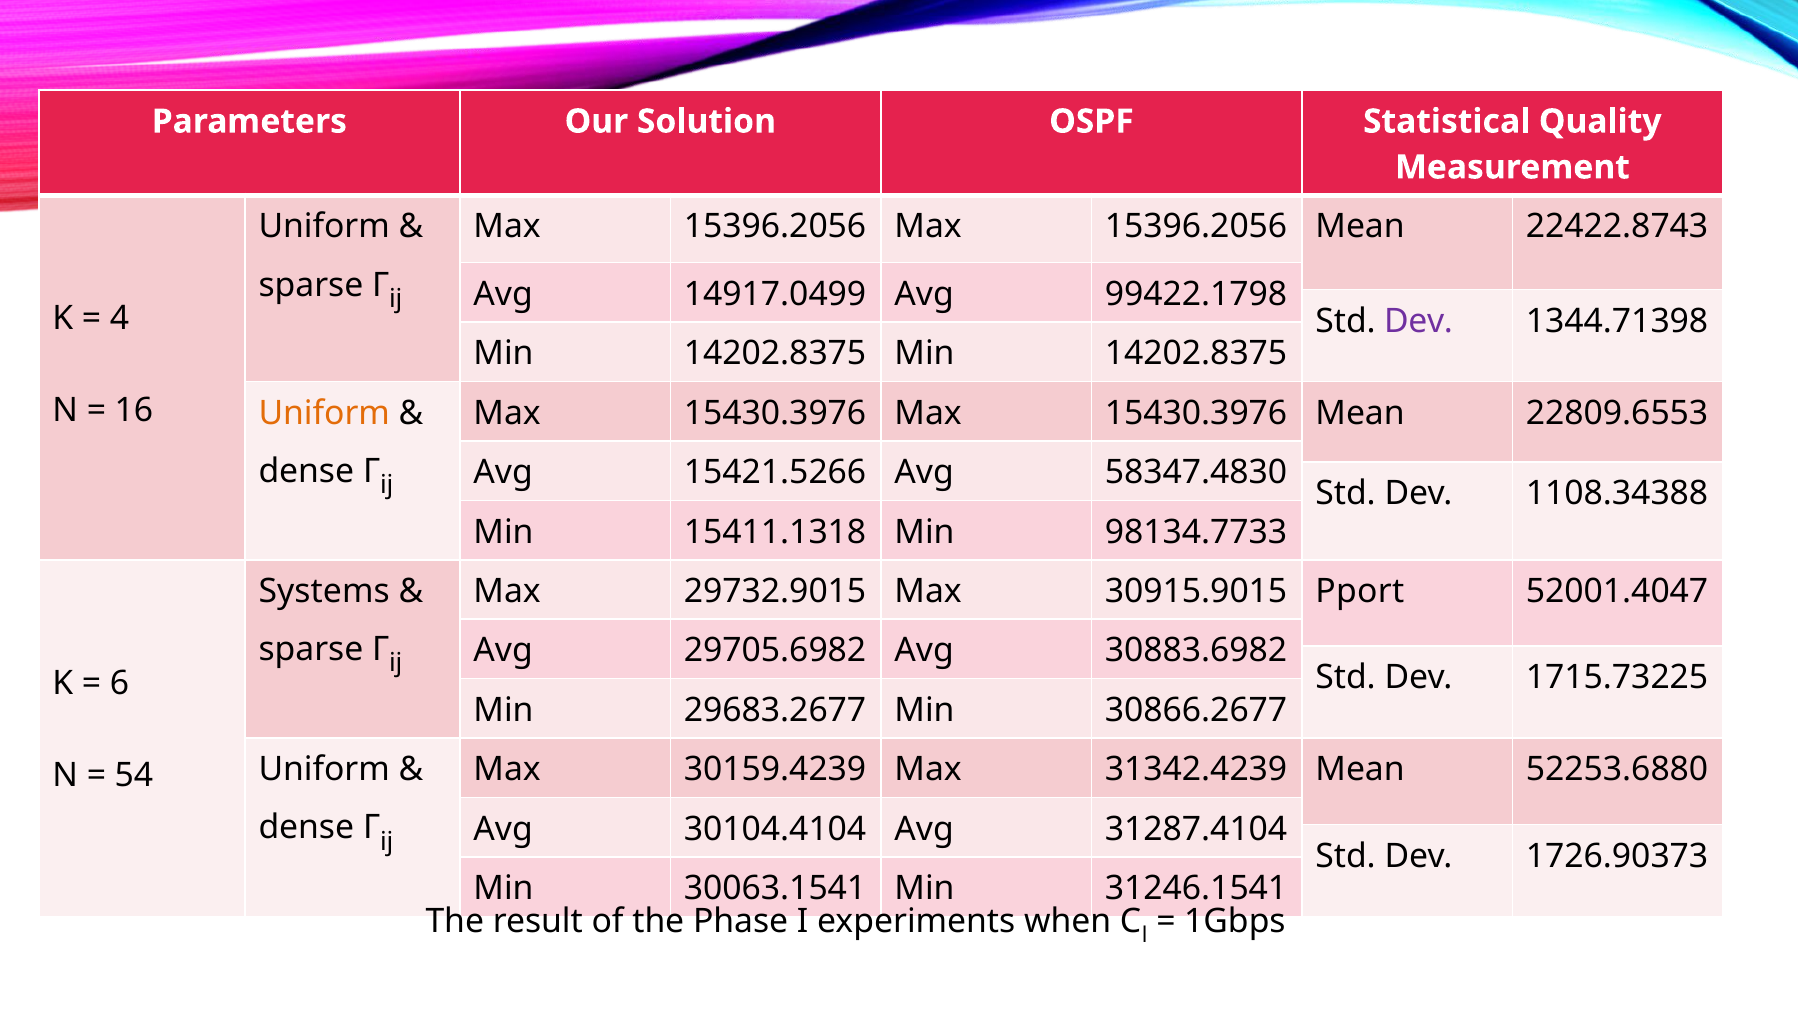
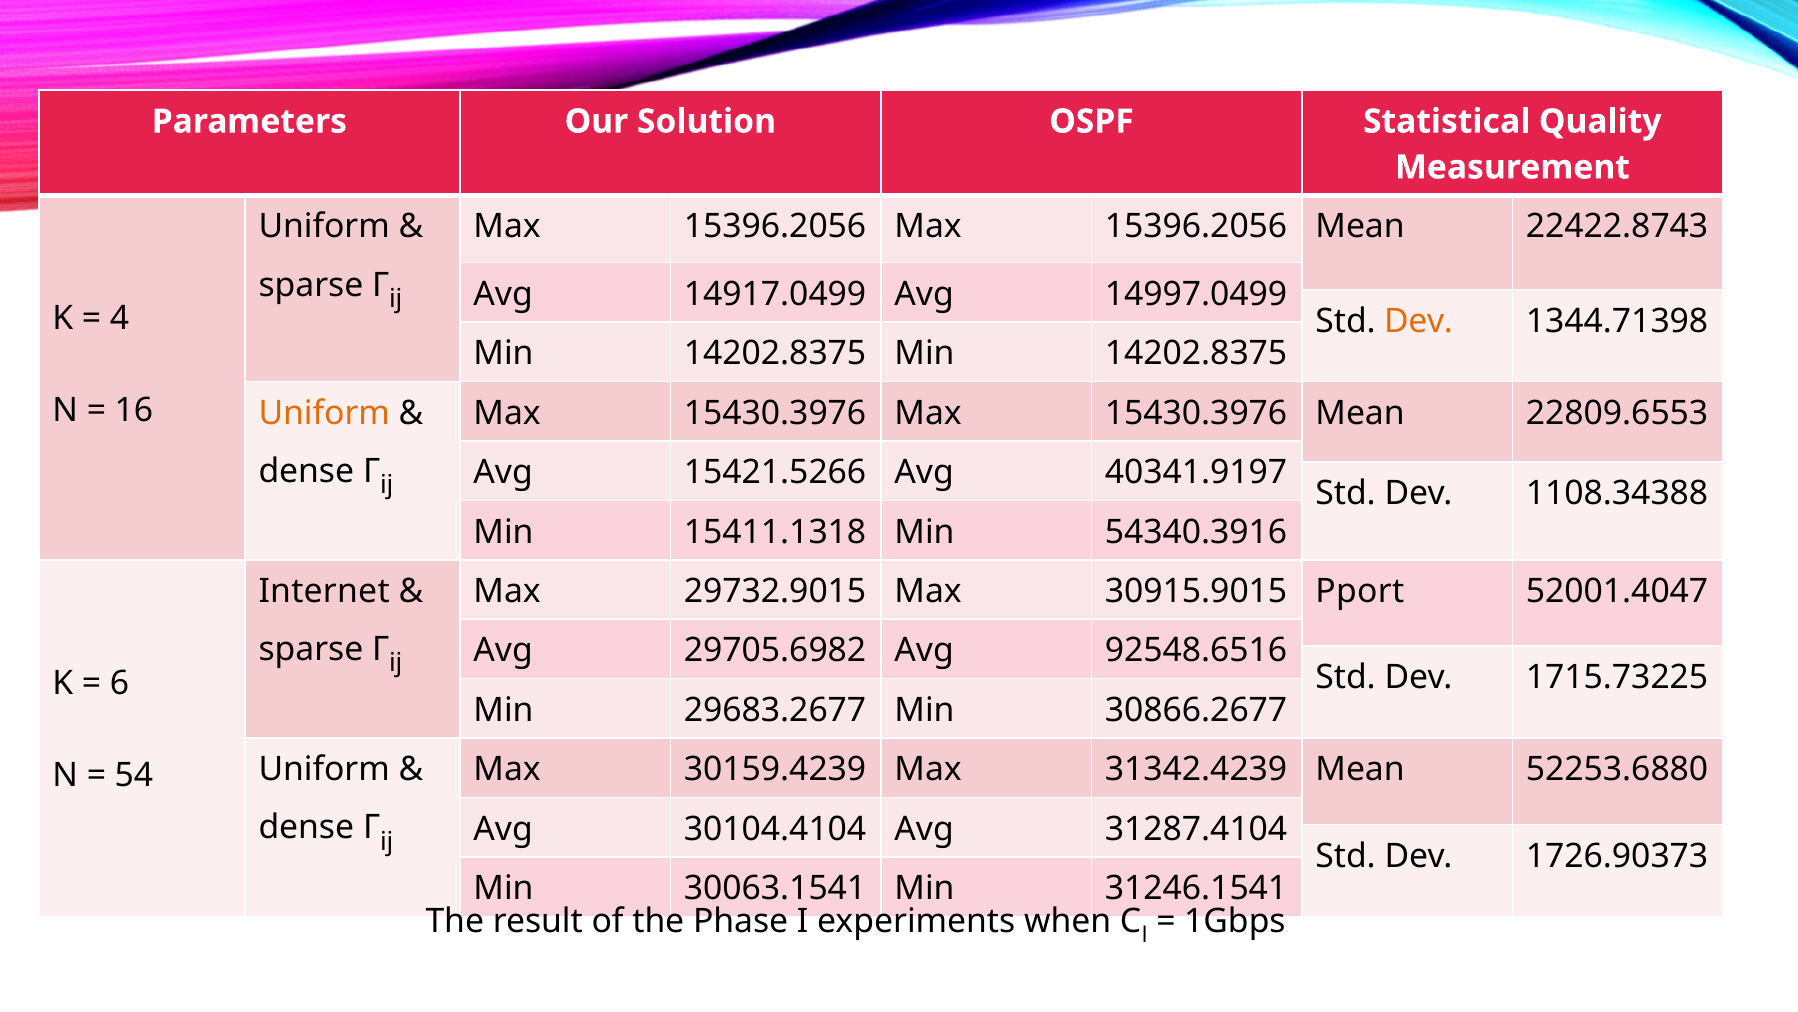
99422.1798: 99422.1798 -> 14997.0499 (1196, 294)
Dev colour: purple -> orange (1419, 321)
58347.4830: 58347.4830 -> 40341.9197 (1196, 472)
98134.7733: 98134.7733 -> 54340.3916 (1196, 532)
Systems: Systems -> Internet (324, 591)
30883.6982: 30883.6982 -> 92548.6516 (1196, 650)
